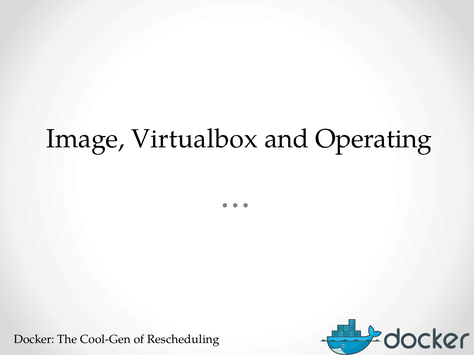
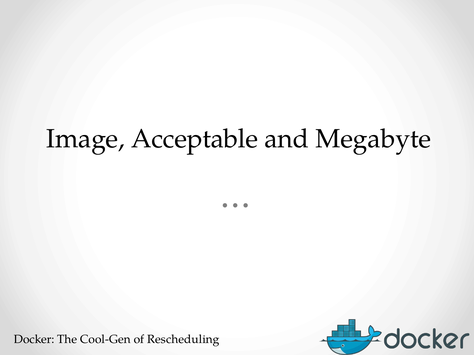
Virtualbox: Virtualbox -> Acceptable (195, 139)
Operating: Operating -> Megabyte (373, 139)
